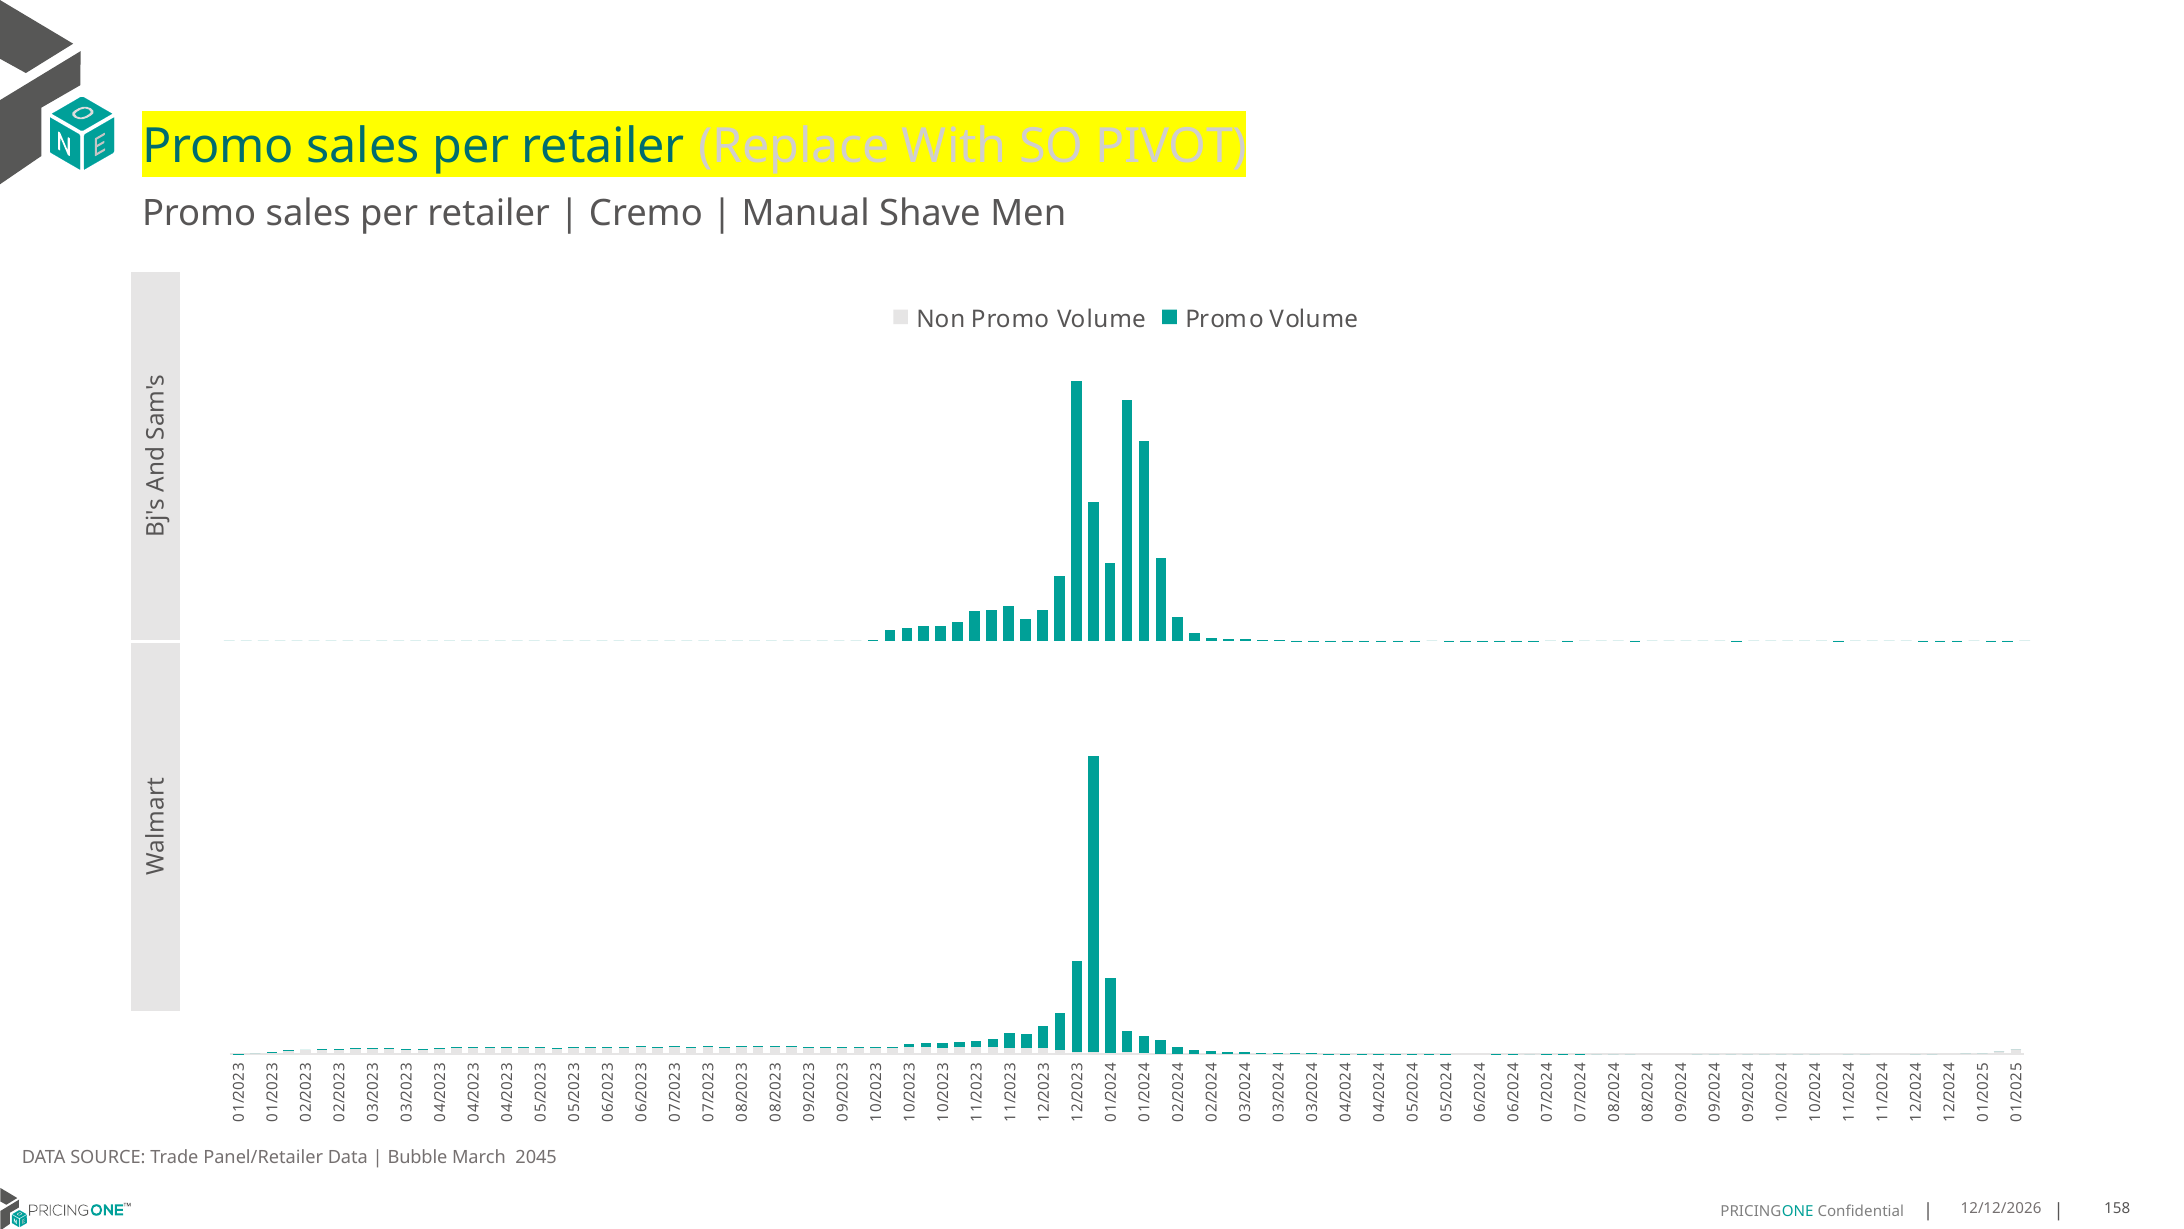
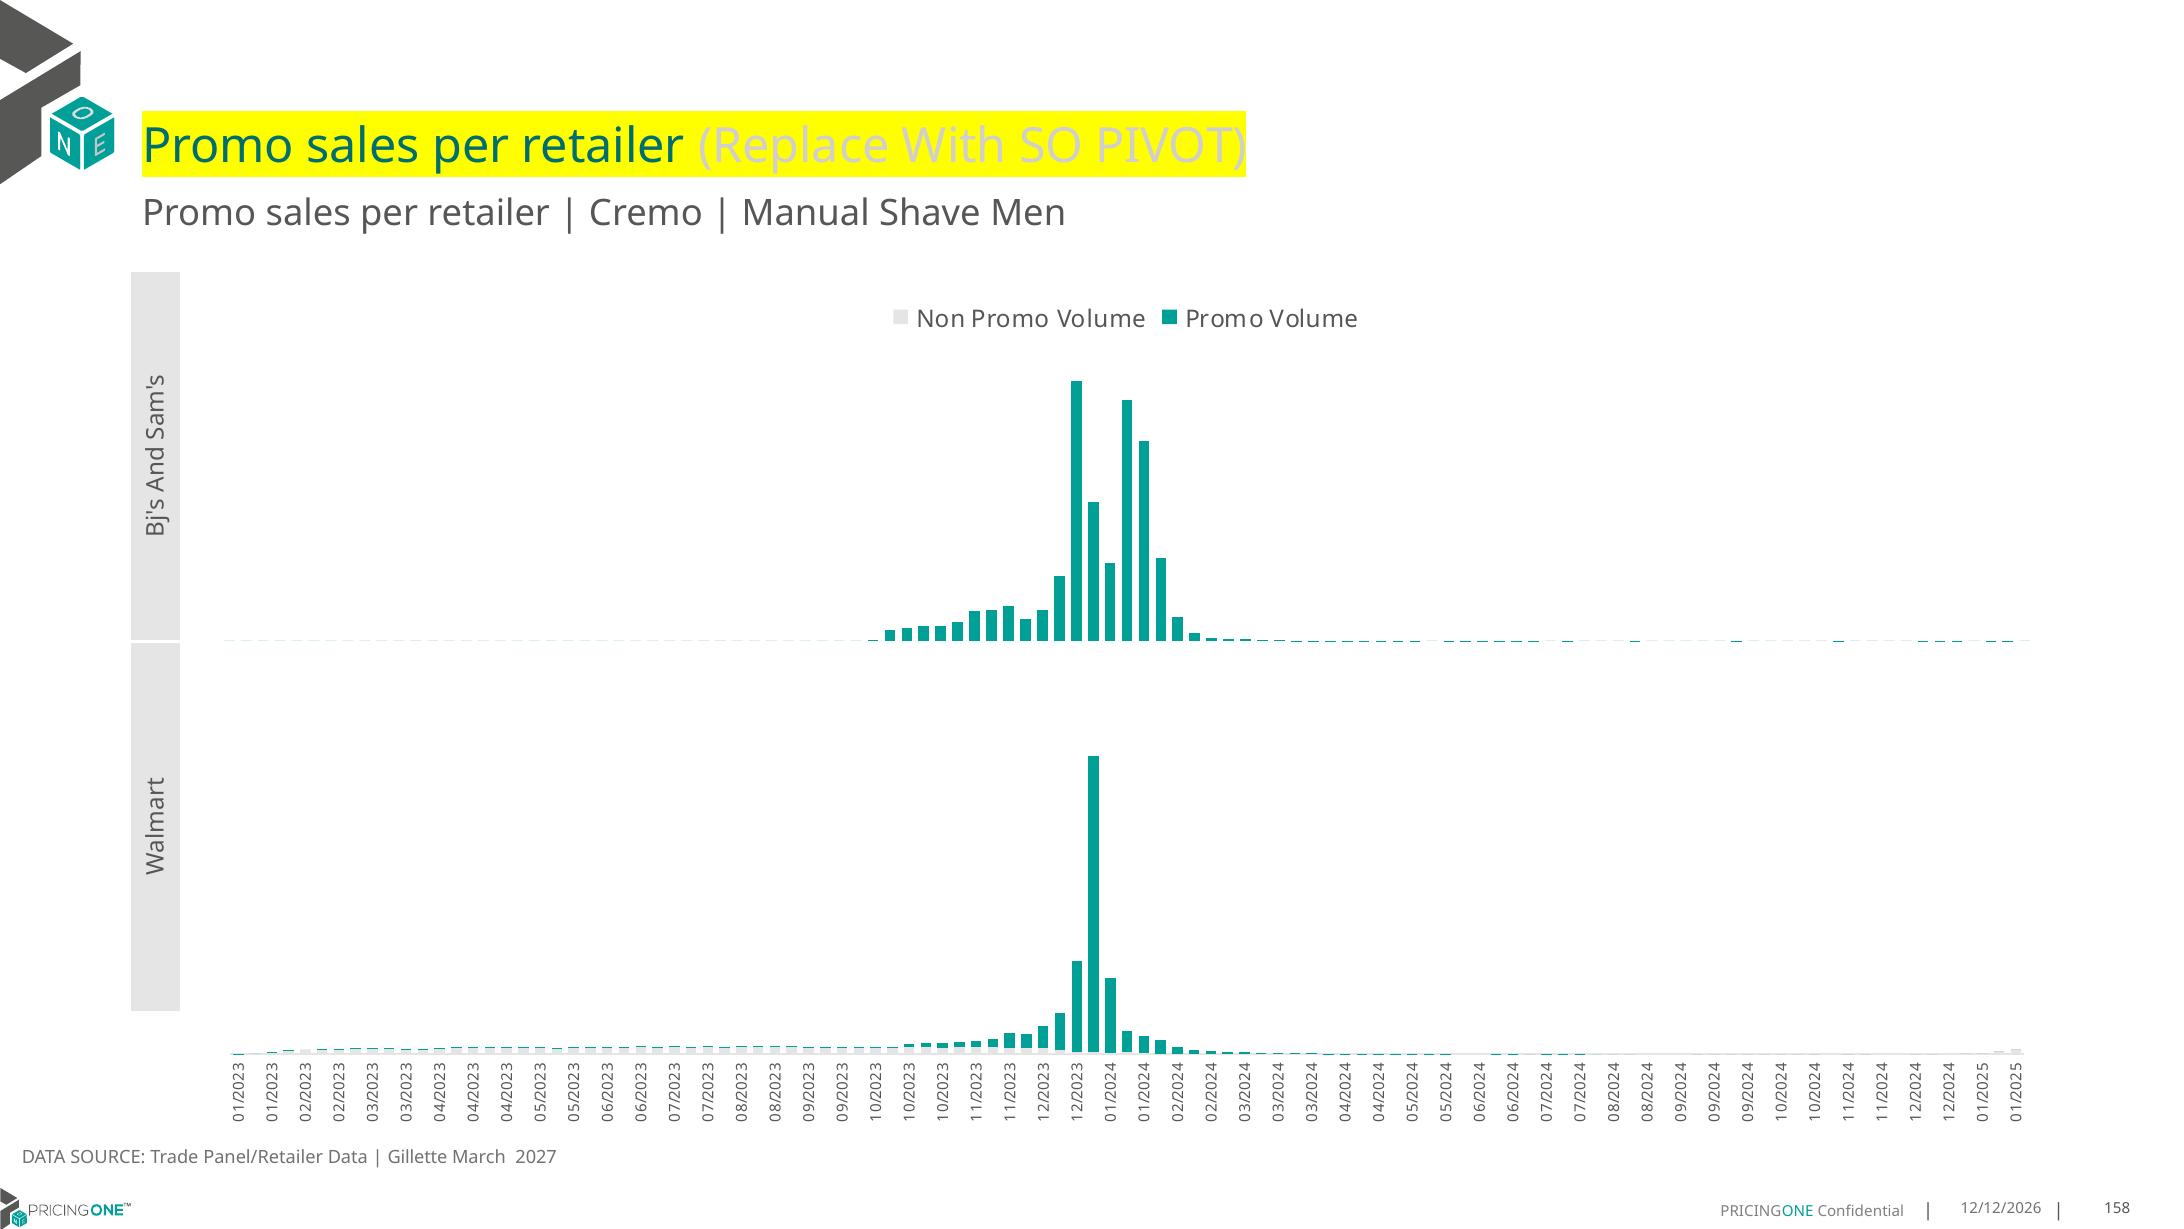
Bubble: Bubble -> Gillette (417, 1157)
2045: 2045 -> 2027 (536, 1157)
